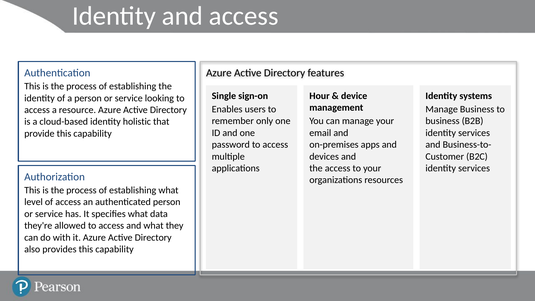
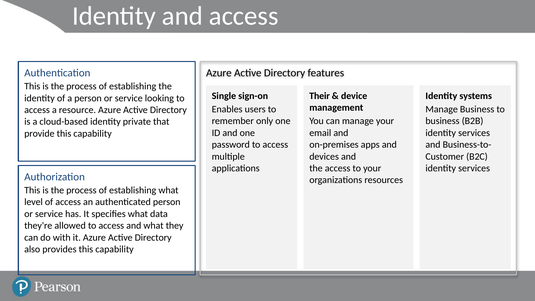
Hour: Hour -> Their (320, 96)
holistic: holistic -> private (137, 122)
